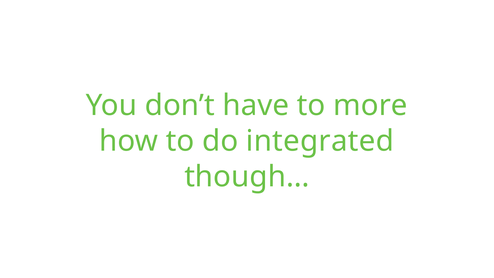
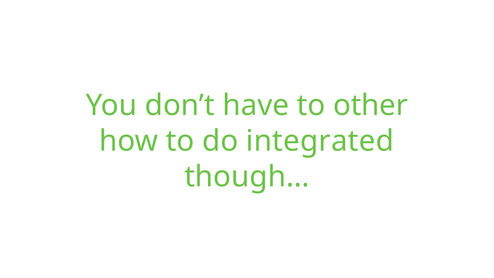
more: more -> other (370, 105)
